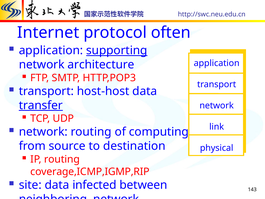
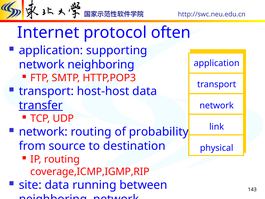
supporting underline: present -> none (117, 50)
network architecture: architecture -> neighboring (101, 65)
computing: computing -> probability (159, 132)
infected: infected -> running (94, 185)
